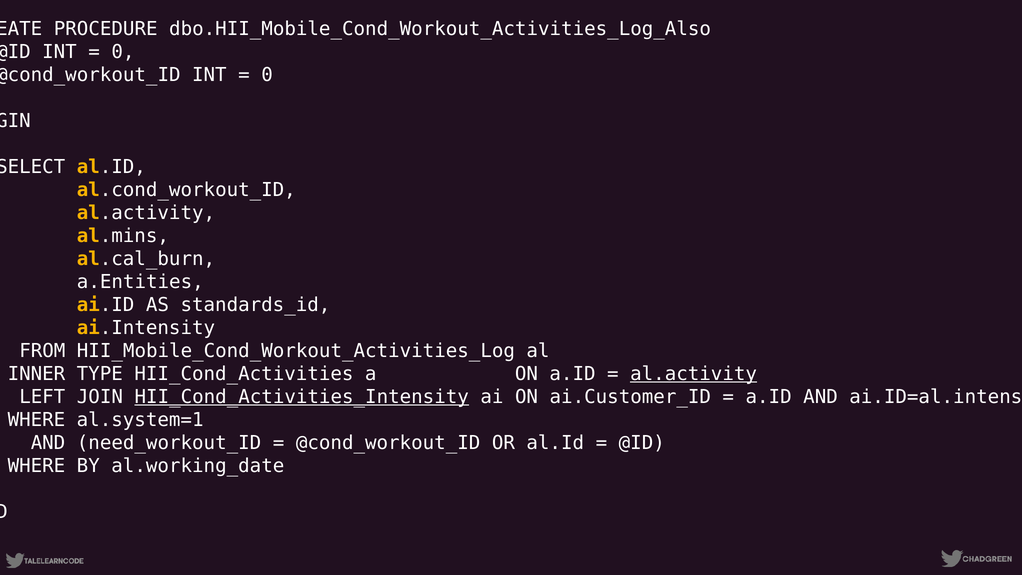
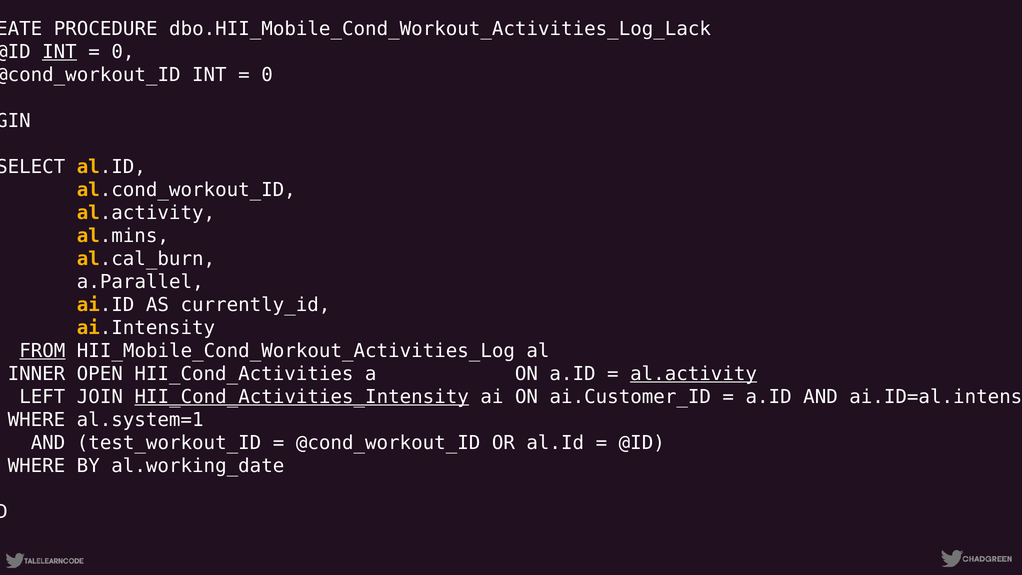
dbo.HII_Mobile_Cond_Workout_Activities_Log_Also: dbo.HII_Mobile_Cond_Workout_Activities_Log_Also -> dbo.HII_Mobile_Cond_Workout_Activities_Log_Lack (440, 29)
INT underline: none -> present (60, 52)
a.Entities: a.Entities -> a.Parallel (140, 282)
standards_id: standards_id -> currently_id (255, 305)
FROM underline: none -> present (42, 351)
TYPE: TYPE -> OPEN (100, 374)
need_workout_ID: need_workout_ID -> test_workout_ID (169, 443)
